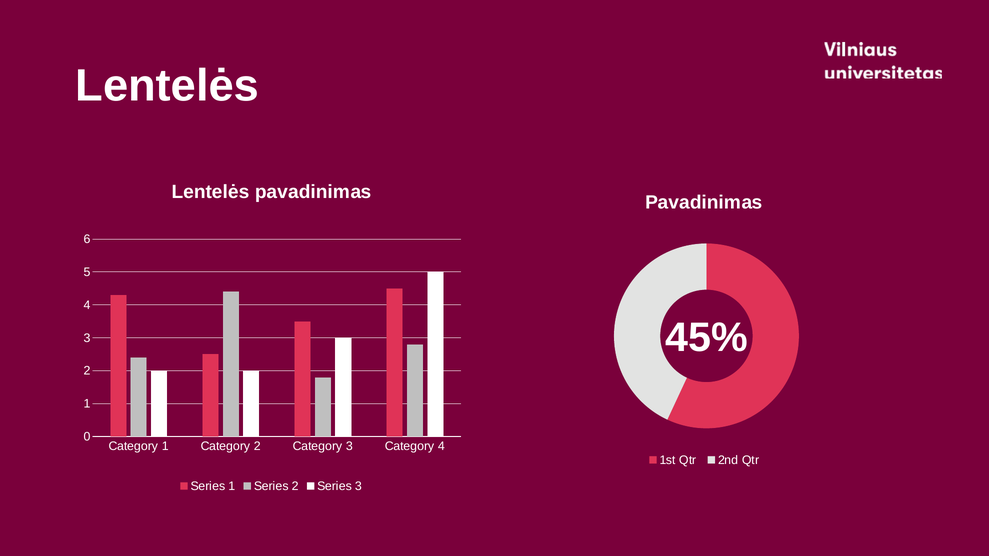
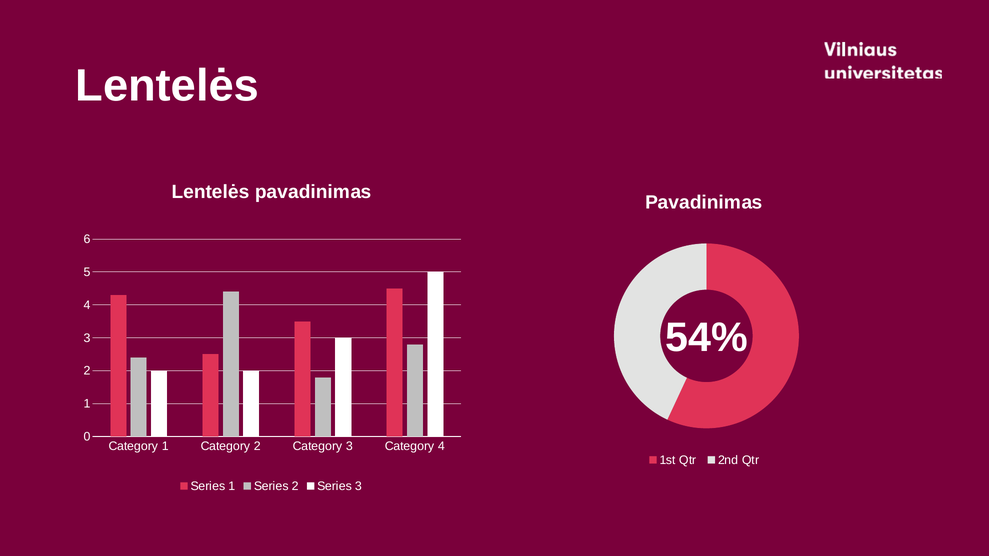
45%: 45% -> 54% (707, 338)
